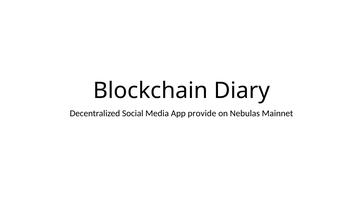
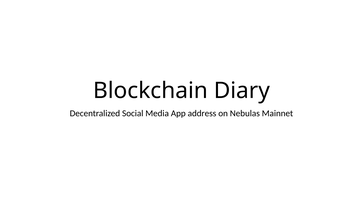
provide: provide -> address (202, 113)
